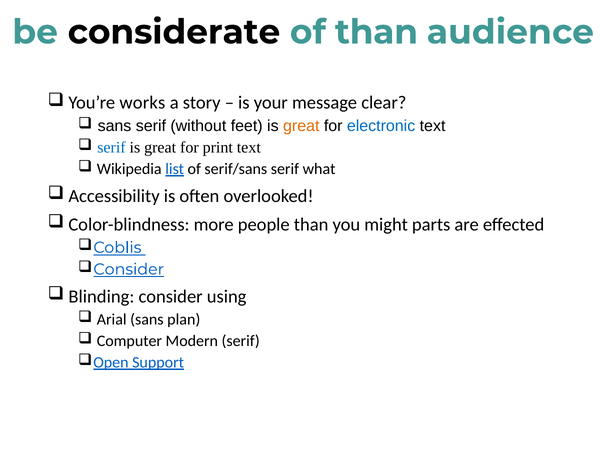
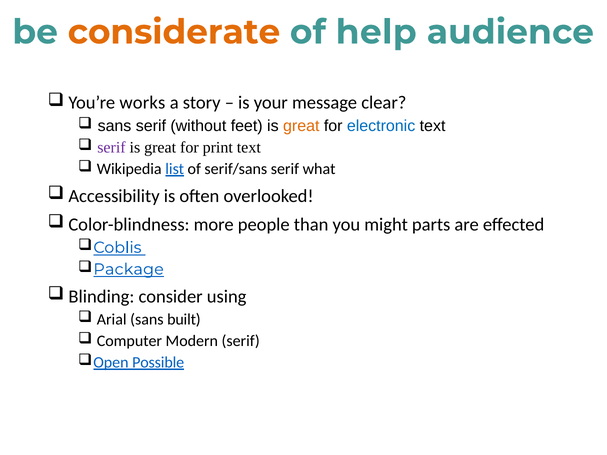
considerate colour: black -> orange (174, 32)
of than: than -> help (376, 32)
serif colour: blue -> purple (111, 147)
Consider: Consider -> Package (129, 269)
plan: plan -> built (184, 319)
Support: Support -> Possible (158, 363)
